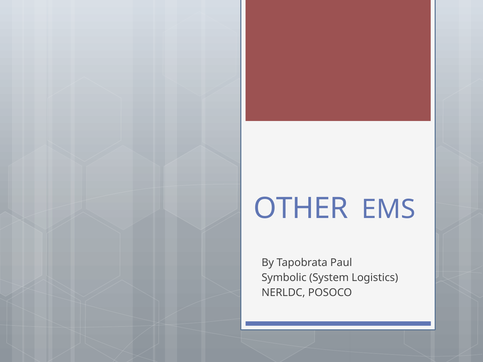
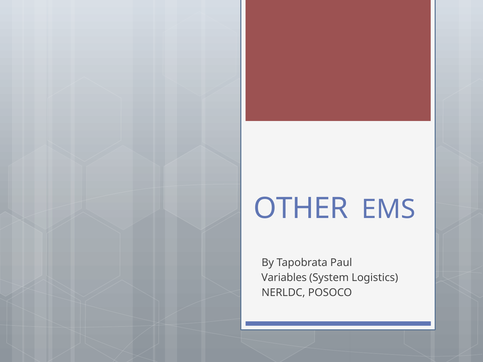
Symbolic: Symbolic -> Variables (284, 278)
